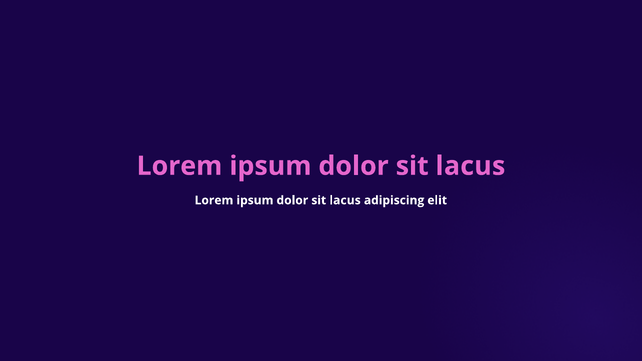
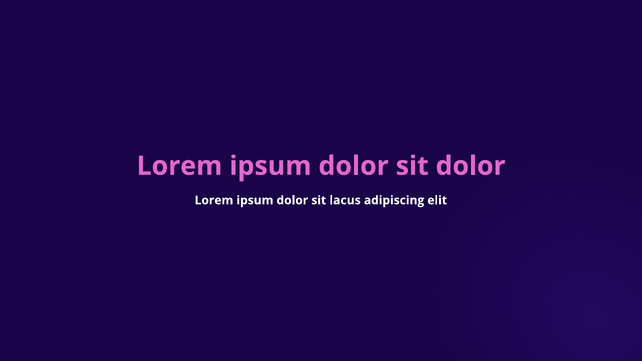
lacus: lacus -> dolor (471, 166)
